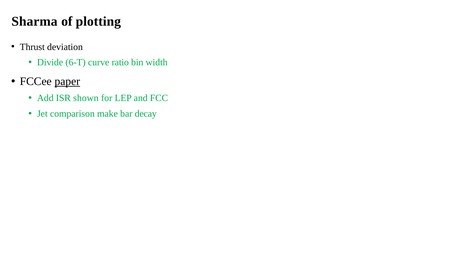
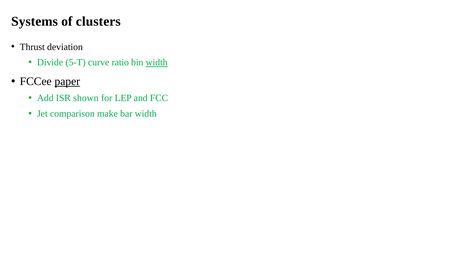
Sharma: Sharma -> Systems (35, 21)
plotting: plotting -> clusters (98, 21)
6-T: 6-T -> 5-T (76, 63)
width underline: none -> present (157, 63)
bar decay: decay -> width (146, 114)
